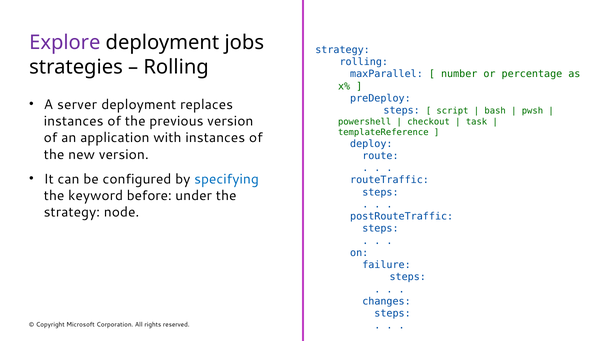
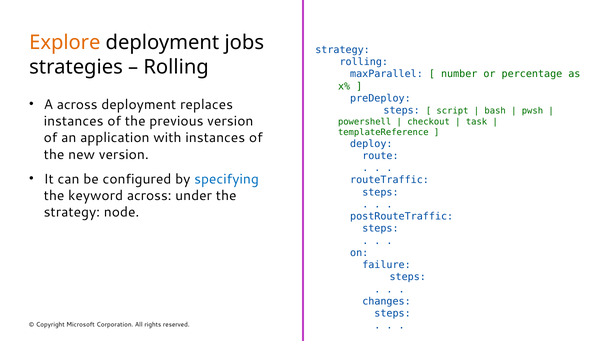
Explore colour: purple -> orange (65, 43)
A server: server -> across (77, 104)
keyword before: before -> across (149, 196)
